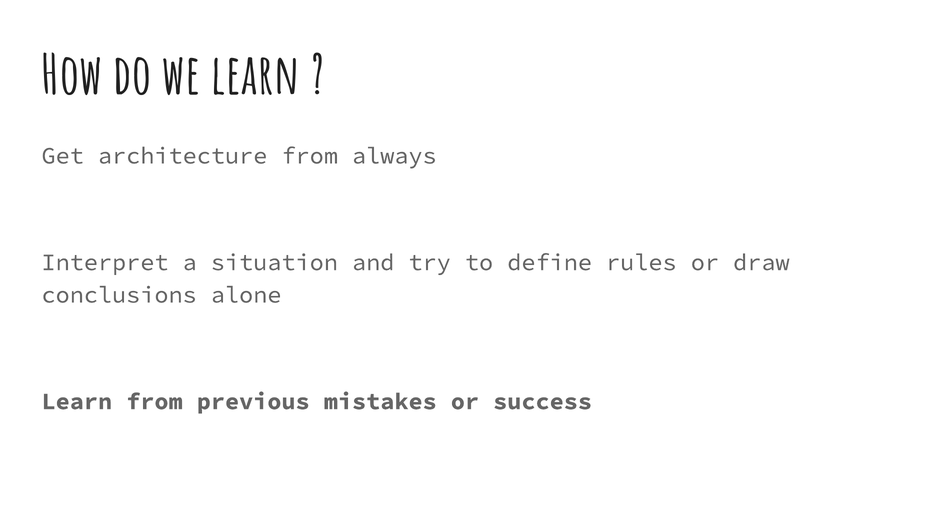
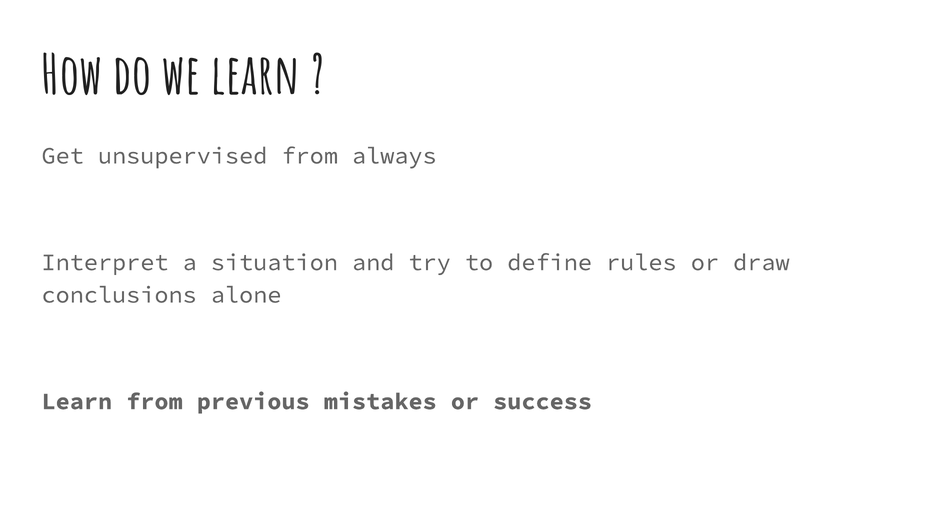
architecture: architecture -> unsupervised (183, 156)
